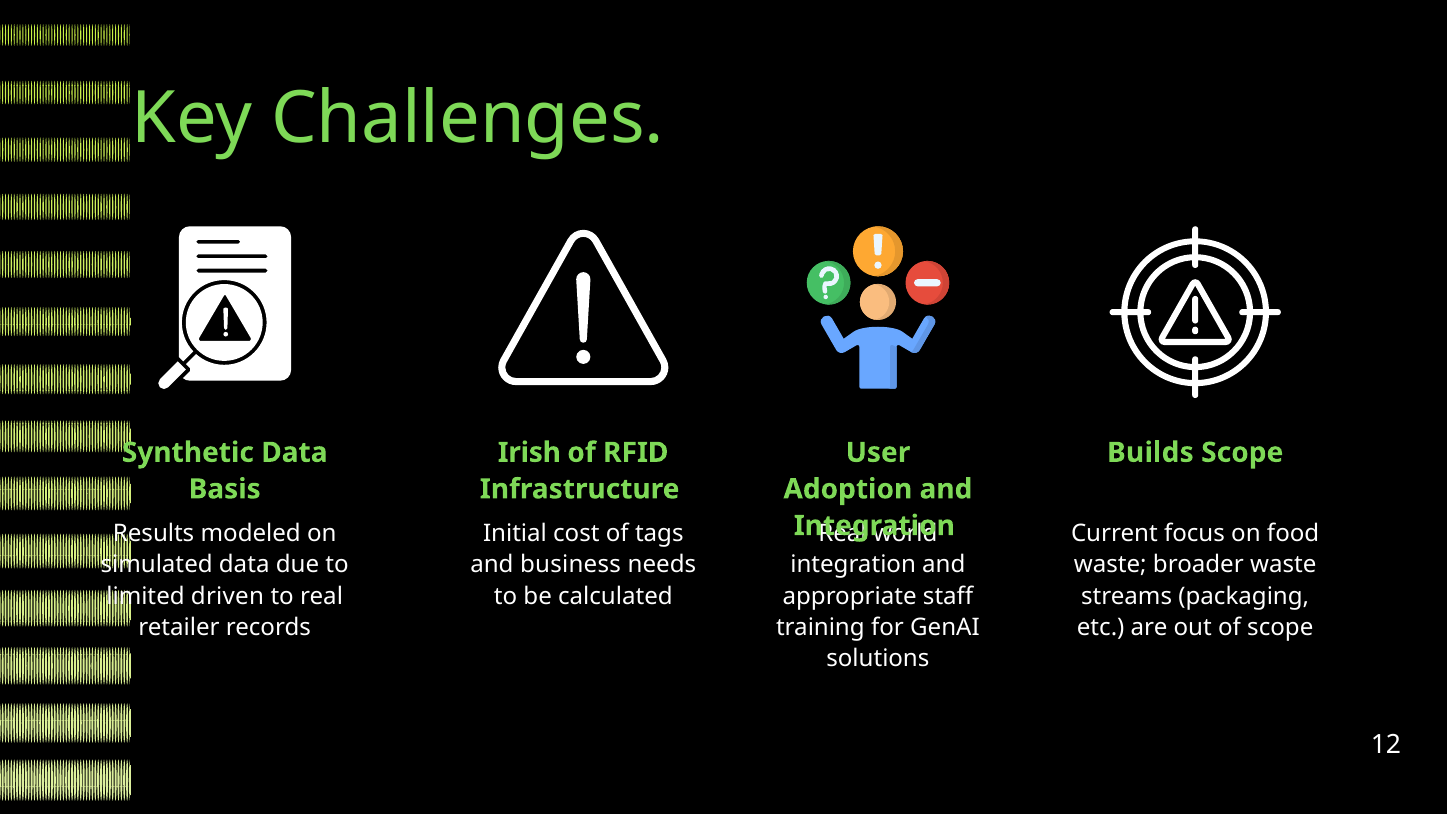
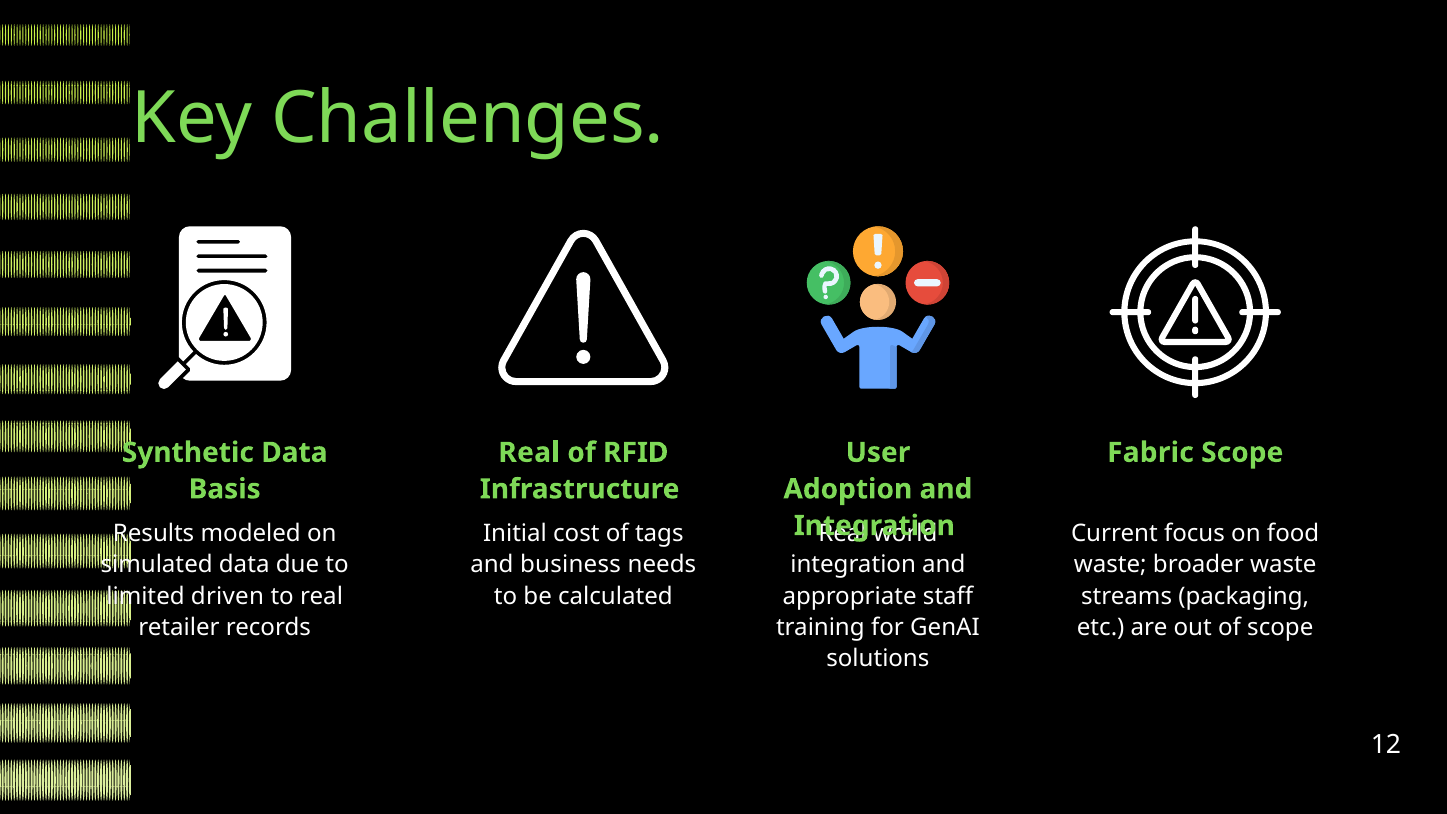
Irish: Irish -> Real (529, 453)
Builds: Builds -> Fabric (1150, 453)
